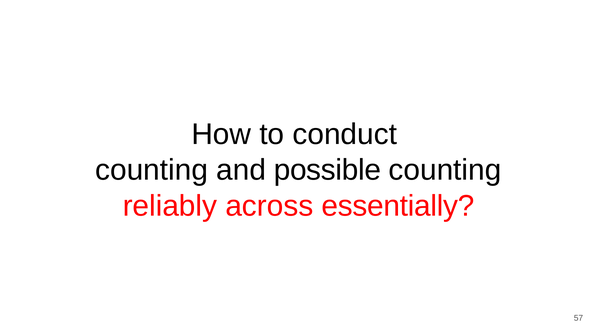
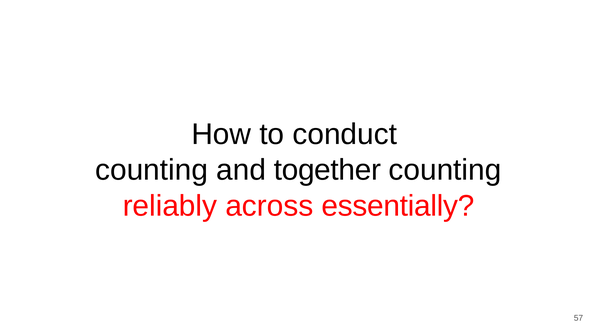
possible: possible -> together (327, 170)
